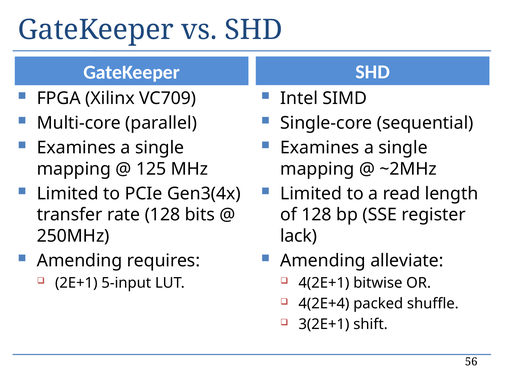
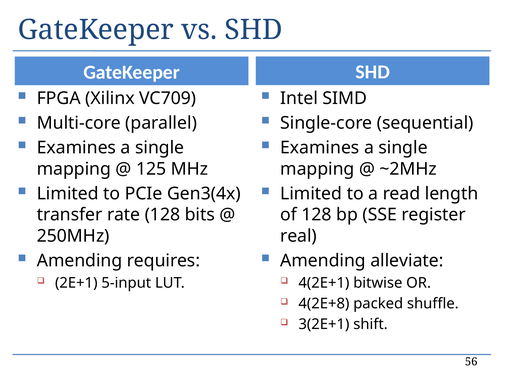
lack: lack -> real (299, 236)
4(2E+4: 4(2E+4 -> 4(2E+8 (324, 304)
